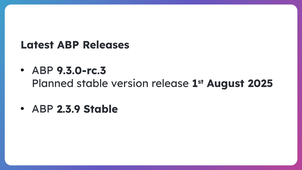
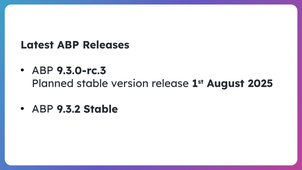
2.3.9: 2.3.9 -> 9.3.2 (68, 109)
